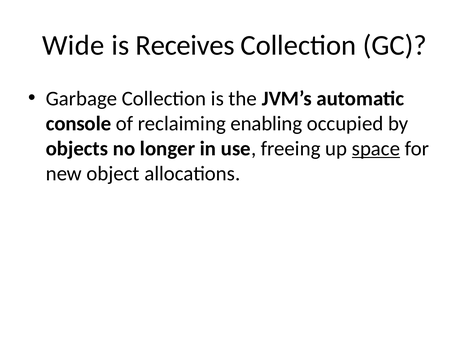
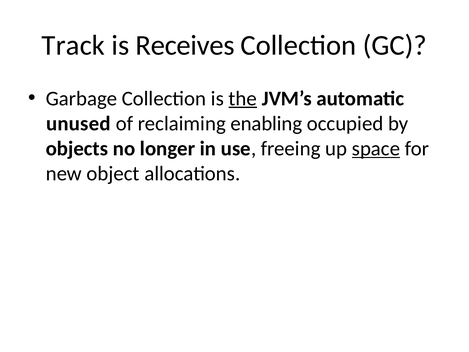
Wide: Wide -> Track (73, 45)
the underline: none -> present (243, 98)
console: console -> unused (78, 123)
